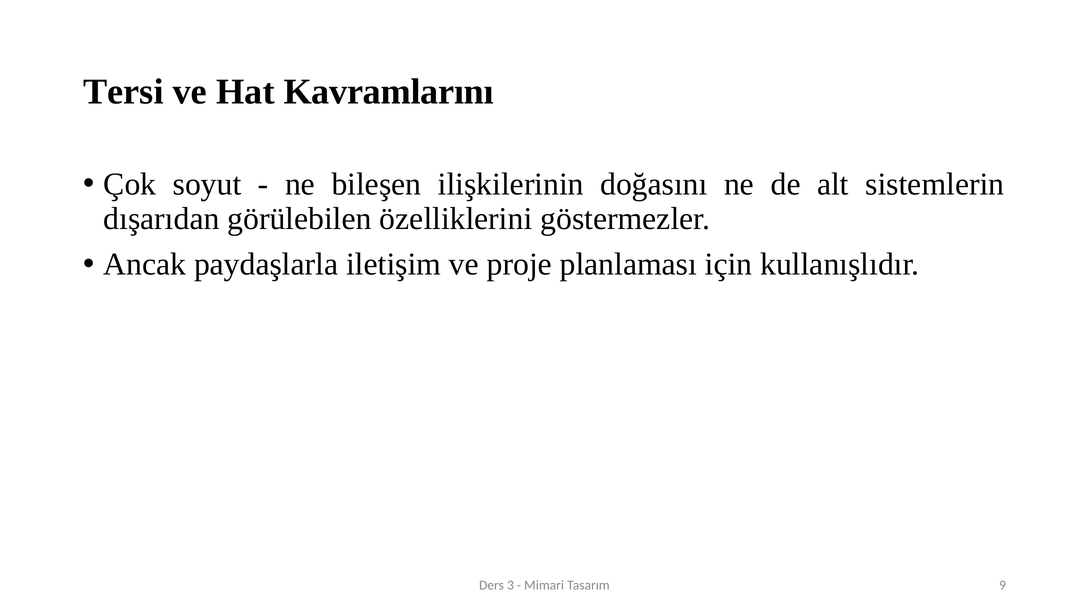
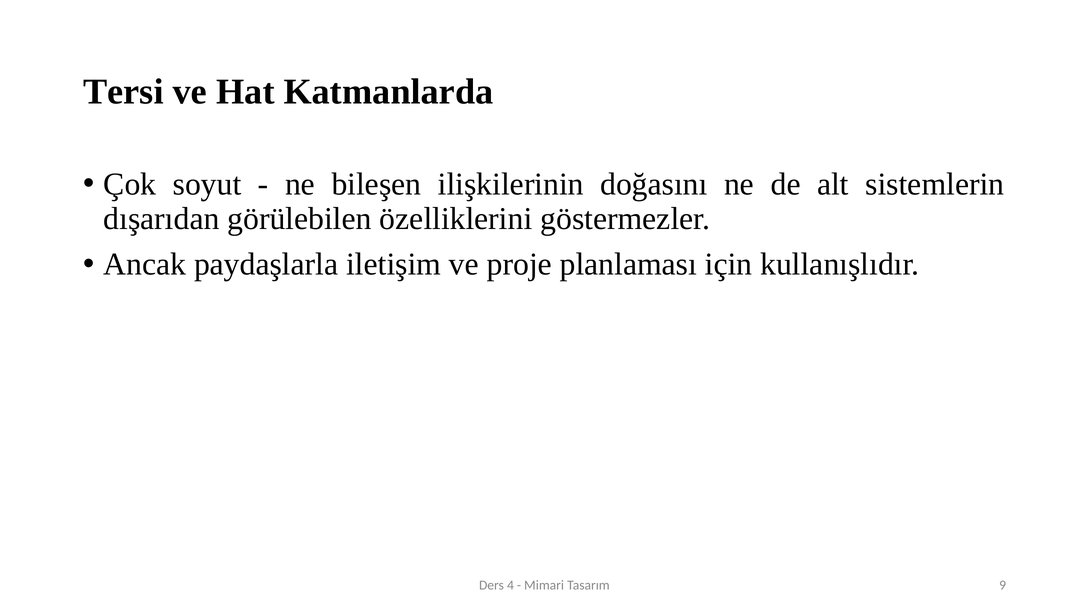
Kavramlarını: Kavramlarını -> Katmanlarda (389, 92)
3: 3 -> 4 (510, 585)
